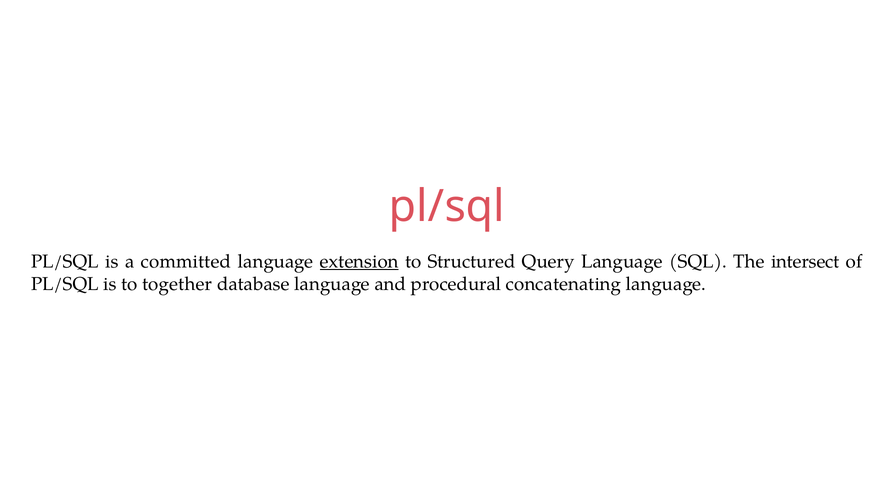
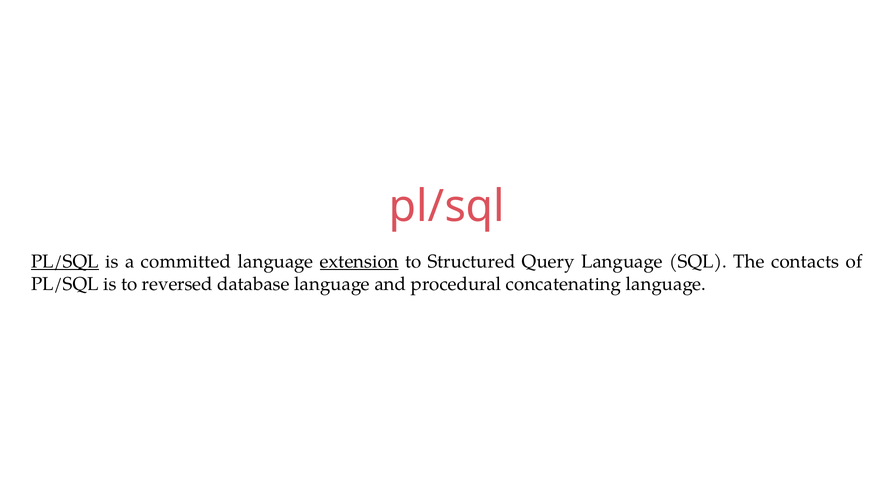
PL/SQL underline: none -> present (65, 262)
intersect: intersect -> contacts (805, 262)
together: together -> reversed (177, 284)
